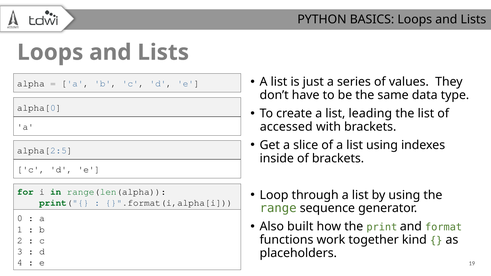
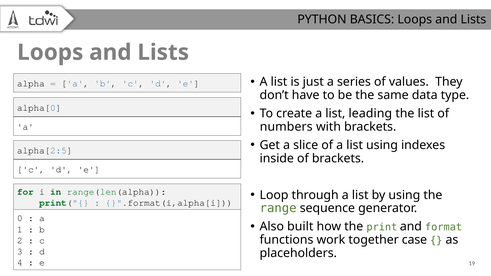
accessed: accessed -> numbers (286, 127)
kind: kind -> case (414, 240)
